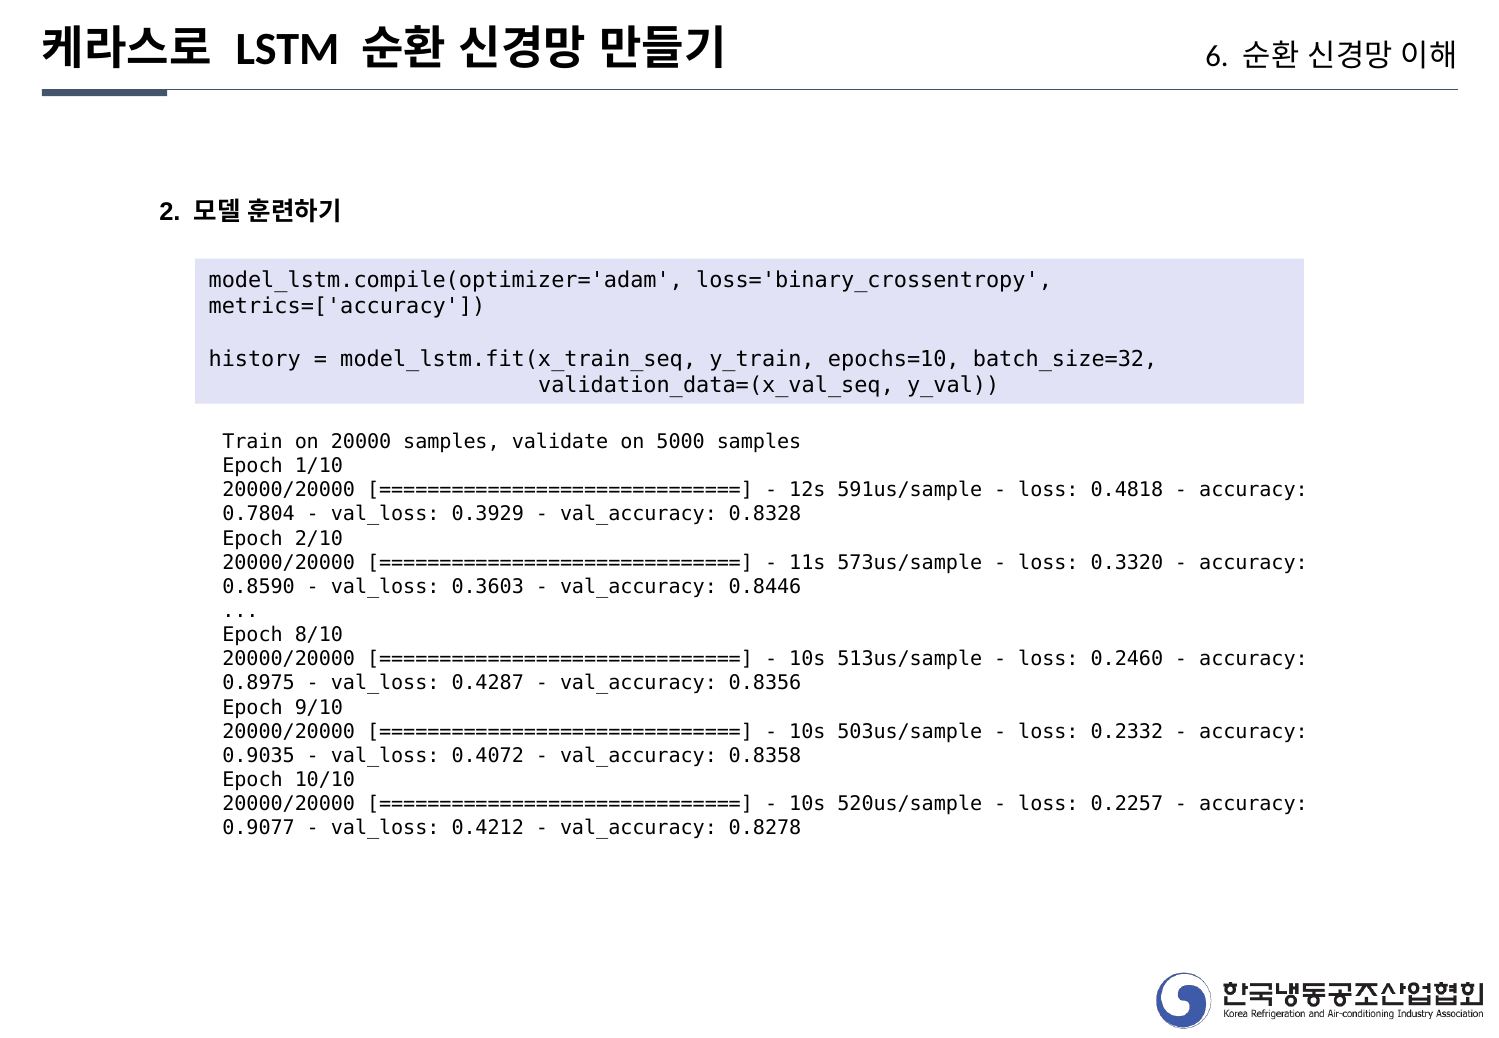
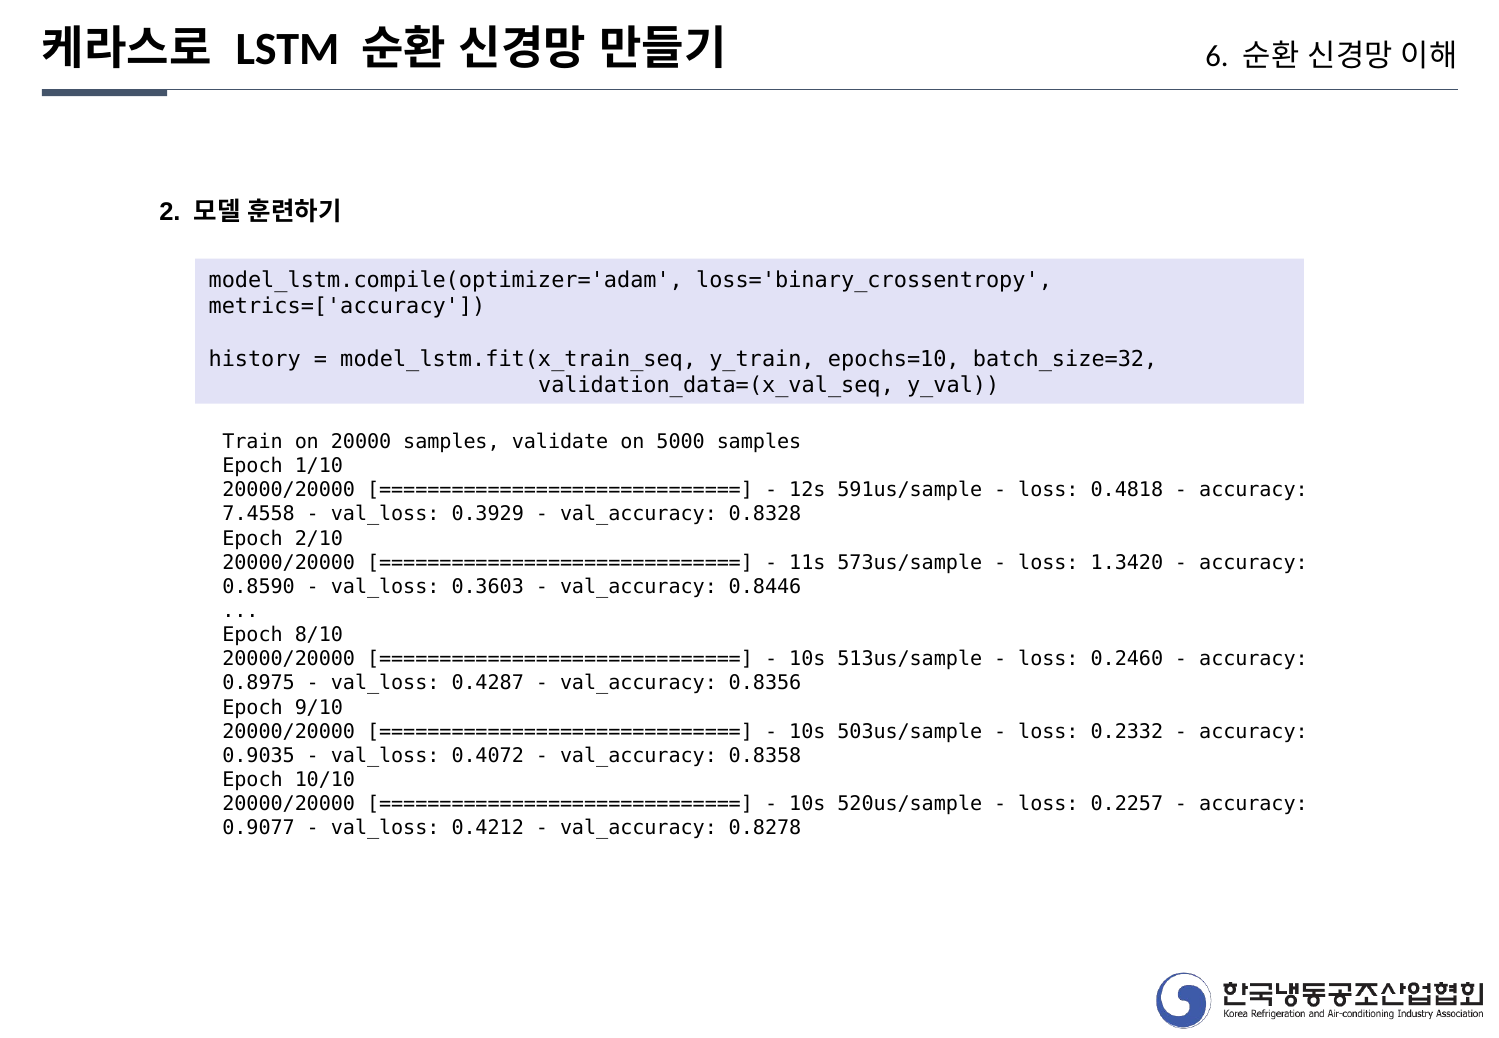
0.7804: 0.7804 -> 7.4558 (259, 514)
0.3320: 0.3320 -> 1.3420 (1127, 562)
